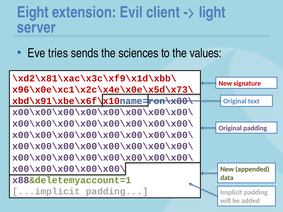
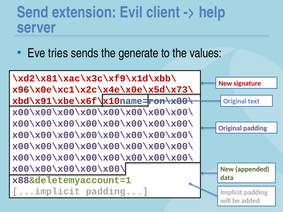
Eight: Eight -> Send (33, 12)
light: light -> help (212, 12)
sciences: sciences -> generate (139, 53)
